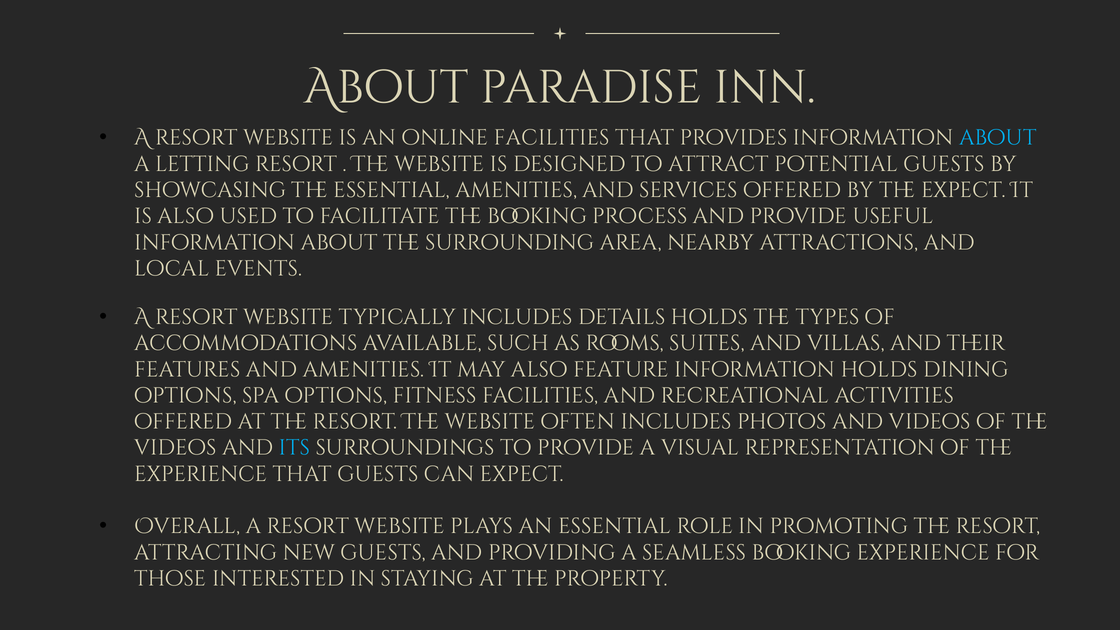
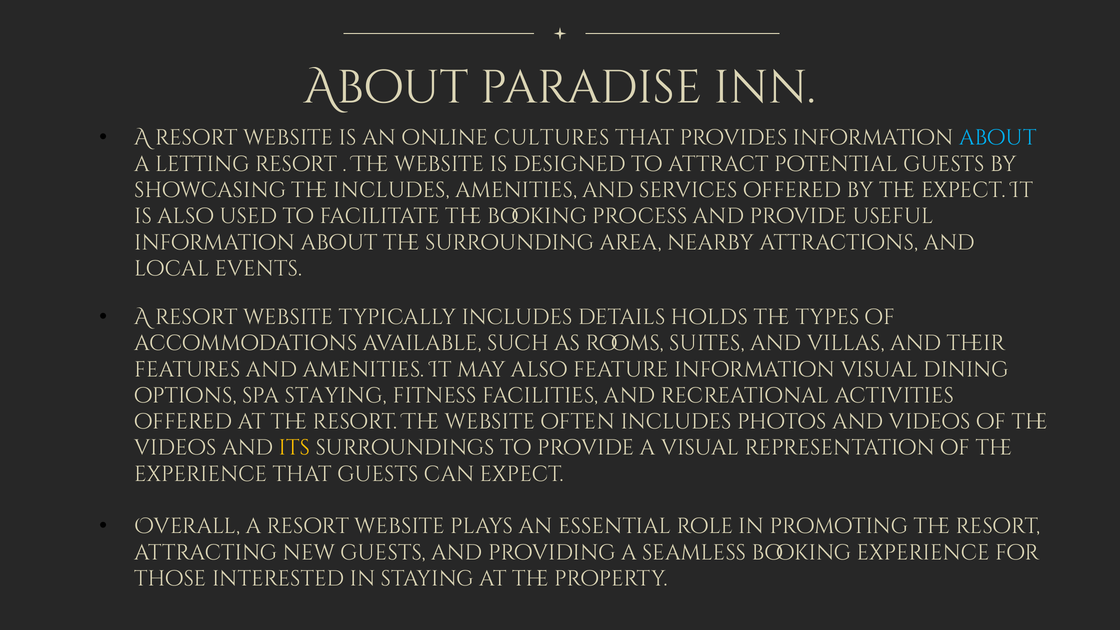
online facilities: facilities -> cultures (552, 138)
the essential: essential -> includes (392, 190)
information holds: holds -> visual (879, 369)
spa options: options -> staying (336, 396)
its colour: light blue -> yellow (294, 448)
